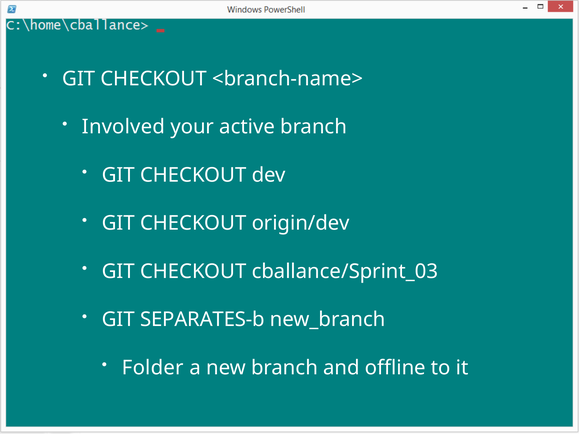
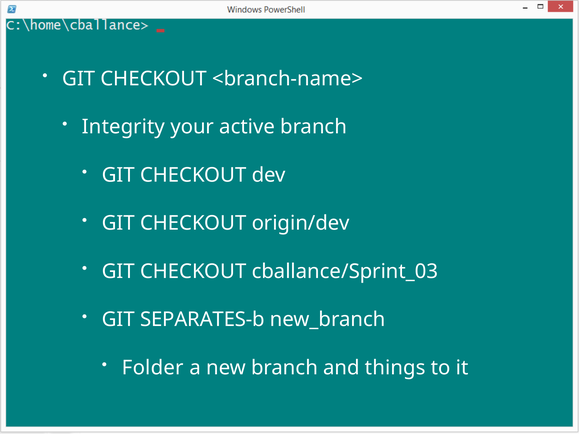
Involved: Involved -> Integrity (123, 127)
offline: offline -> things (395, 368)
